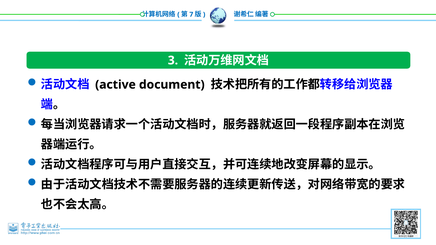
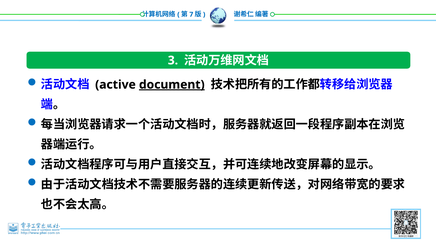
document underline: none -> present (172, 85)
